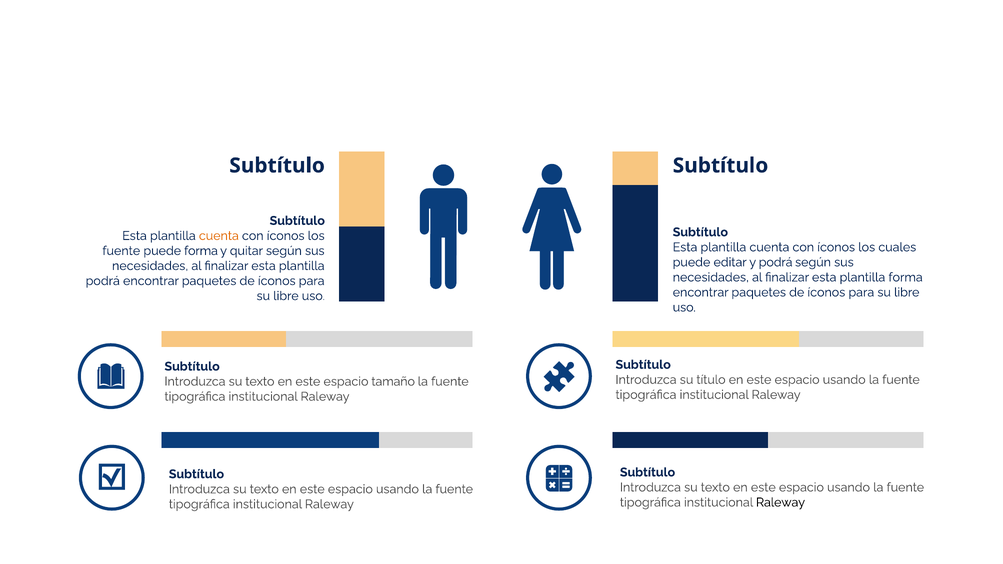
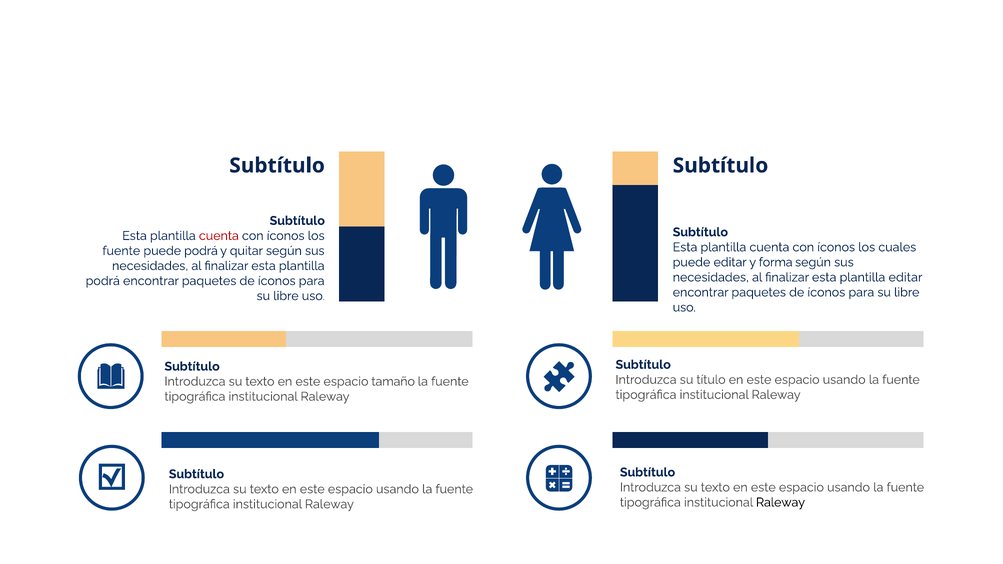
cuenta colour: orange -> red (219, 236)
puede forma: forma -> podrá (201, 251)
y podrá: podrá -> forma (776, 262)
plantilla forma: forma -> editar (905, 277)
